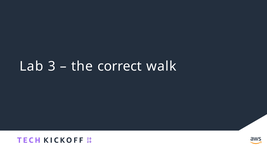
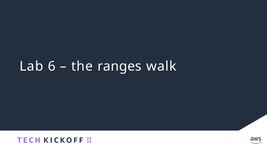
3: 3 -> 6 (52, 66)
correct: correct -> ranges (120, 66)
